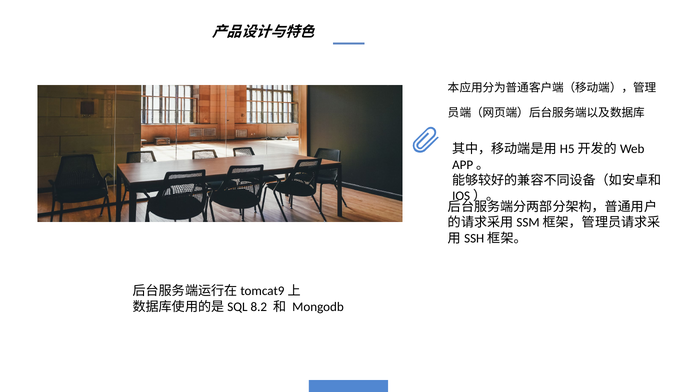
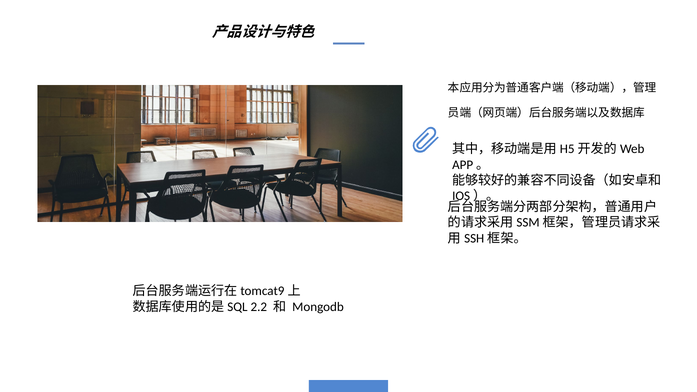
8.2: 8.2 -> 2.2 (259, 307)
